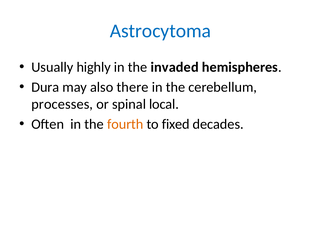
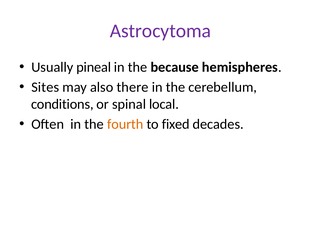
Astrocytoma colour: blue -> purple (160, 31)
highly: highly -> pineal (94, 67)
invaded: invaded -> because (175, 67)
Dura: Dura -> Sites (45, 87)
processes: processes -> conditions (62, 104)
